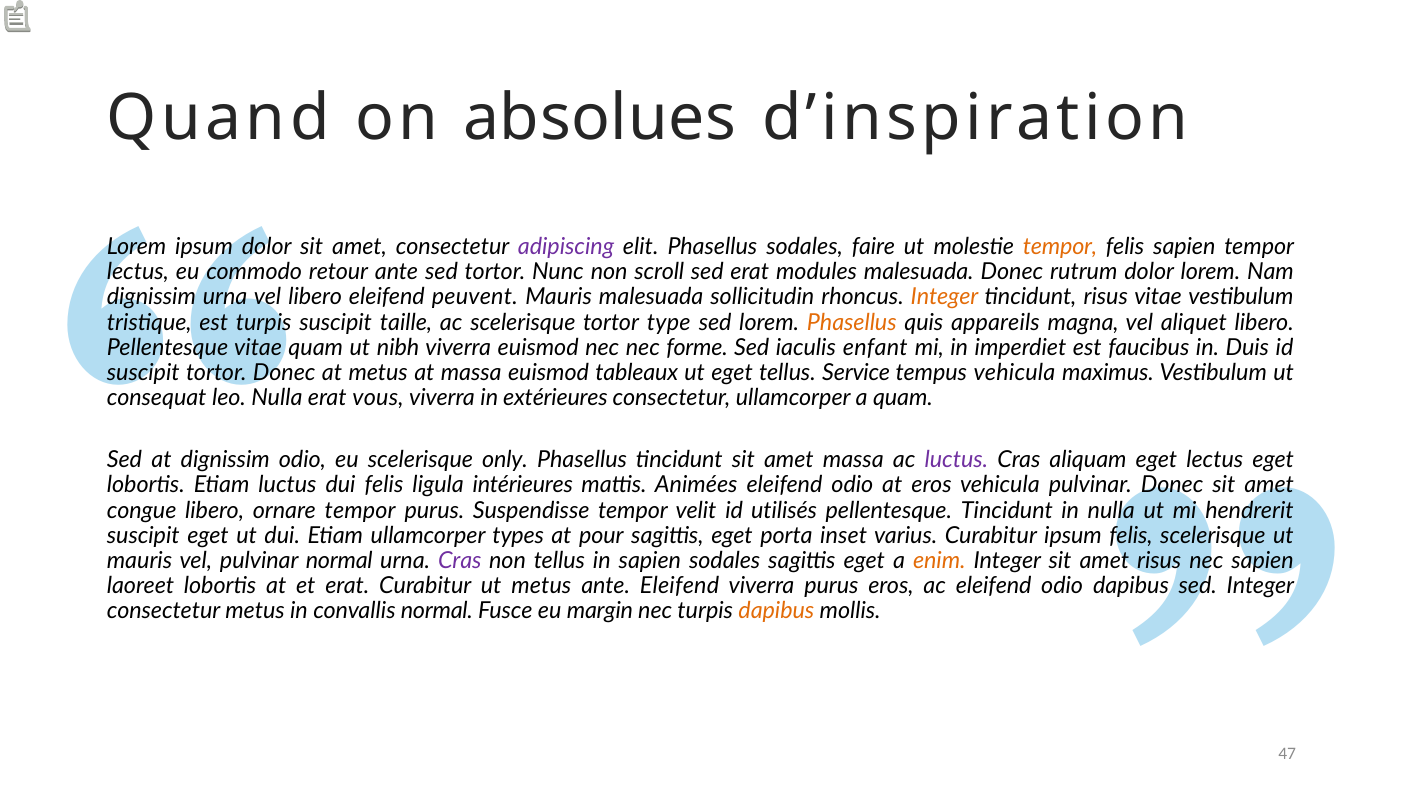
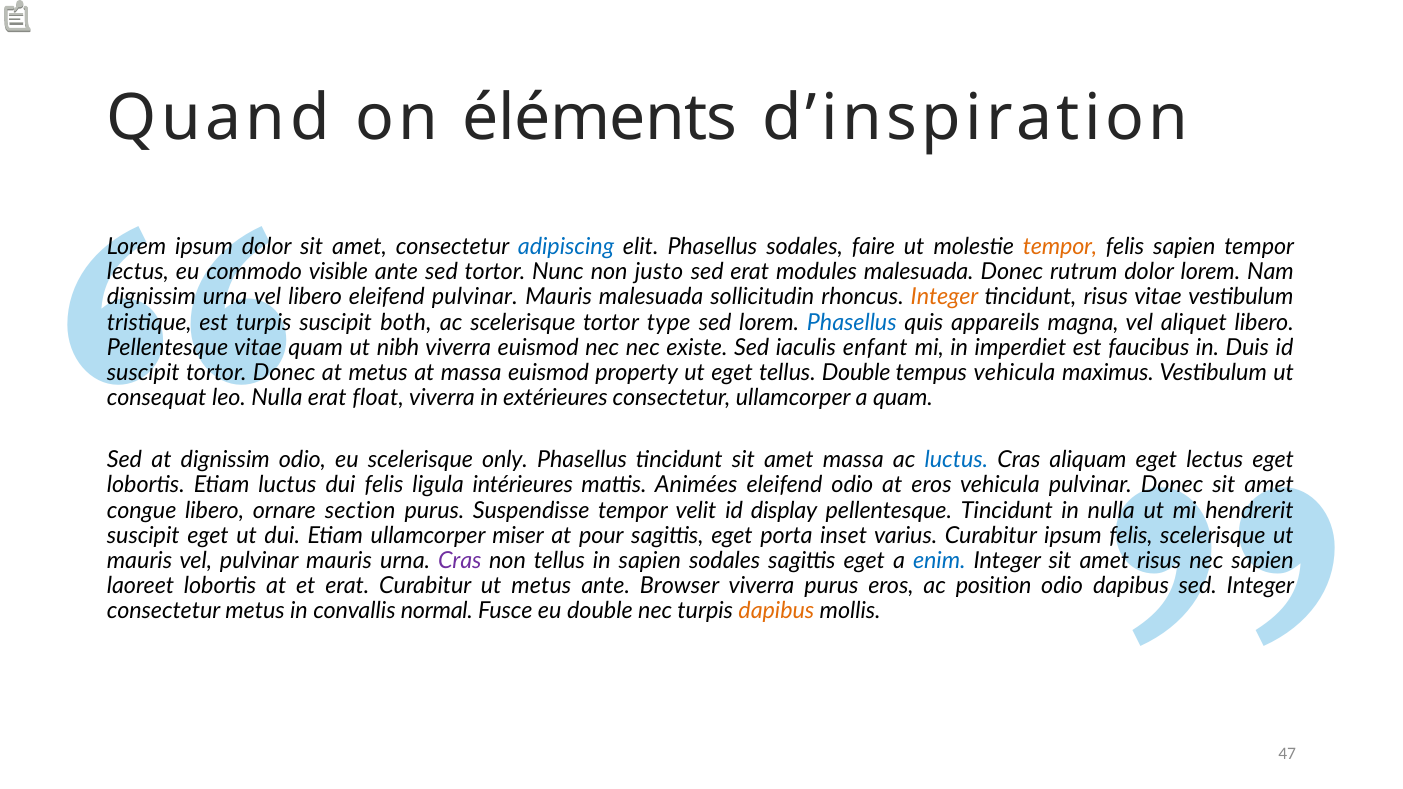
absolues: absolues -> éléments (600, 118)
adipiscing colour: purple -> blue (566, 247)
retour: retour -> visible (338, 272)
scroll: scroll -> justo (659, 272)
eleifend peuvent: peuvent -> pulvinar (475, 297)
taille: taille -> both (406, 322)
Phasellus colour: orange -> blue (852, 322)
forme: forme -> existe (697, 348)
tableaux: tableaux -> property (637, 373)
tellus Service: Service -> Double (856, 373)
vous: vous -> float (378, 398)
luctus colour: purple -> blue (956, 460)
tempor: tempor -> section (360, 510)
utilisés: utilisés -> display (784, 510)
types: types -> miser (518, 536)
normal: normal -> mauris (339, 561)
enim colour: orange -> blue (939, 561)
ante Eleifend: Eleifend -> Browser (680, 586)
ac eleifend: eleifend -> position (994, 586)
eu margin: margin -> double (600, 611)
